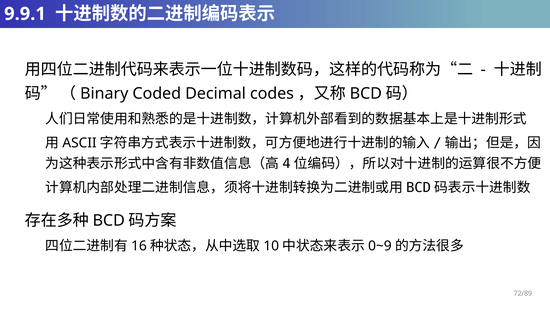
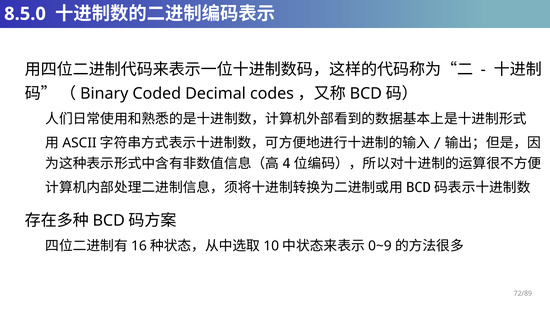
9.9.1: 9.9.1 -> 8.5.0 (25, 14)
